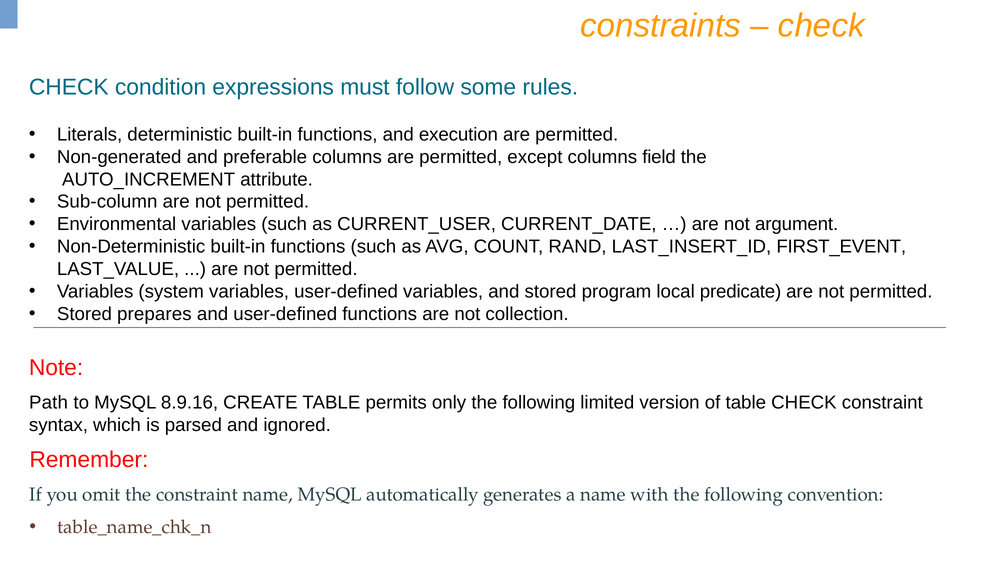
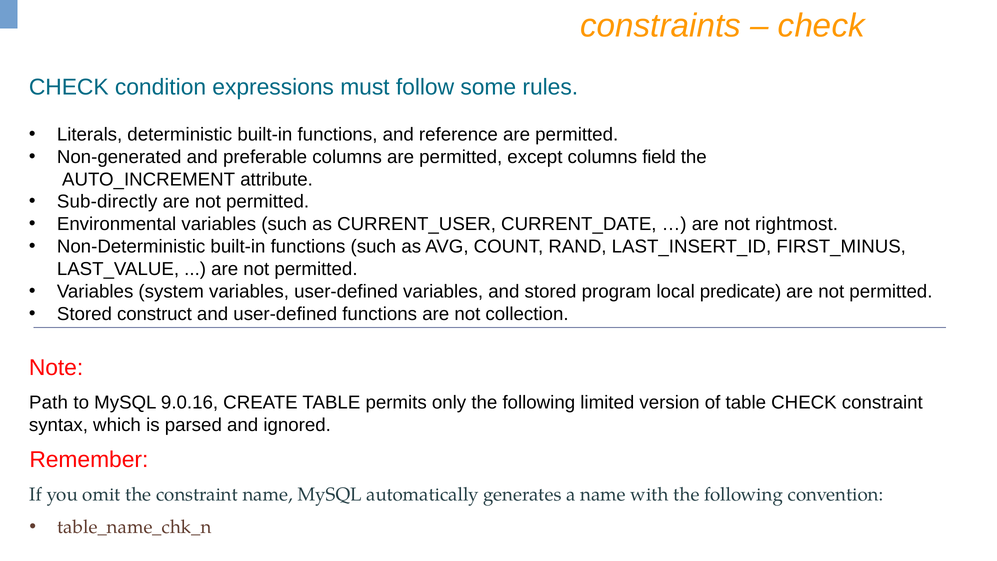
execution: execution -> reference (458, 134)
Sub-column: Sub-column -> Sub-directly (107, 202)
argument: argument -> rightmost (797, 224)
FIRST_EVENT: FIRST_EVENT -> FIRST_MINUS (841, 247)
prepares: prepares -> construct (154, 314)
8.9.16: 8.9.16 -> 9.0.16 (190, 402)
